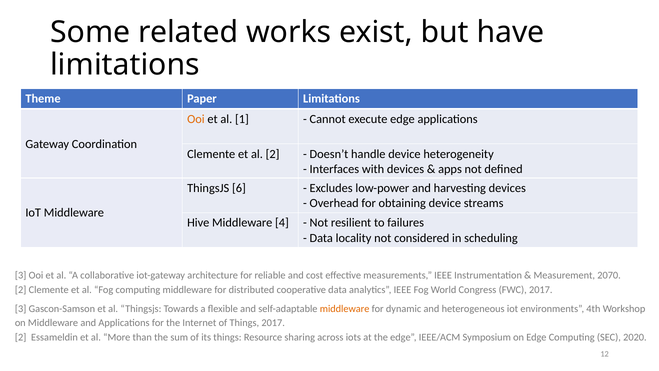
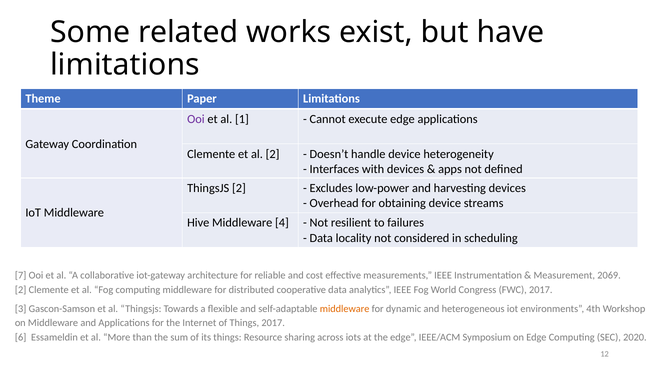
Ooi colour: orange -> purple (196, 119)
ThingsJS 6: 6 -> 2 (239, 188)
3: 3 -> 7 (21, 275)
2070: 2070 -> 2069 (609, 275)
2: 2 -> 6 (21, 337)
